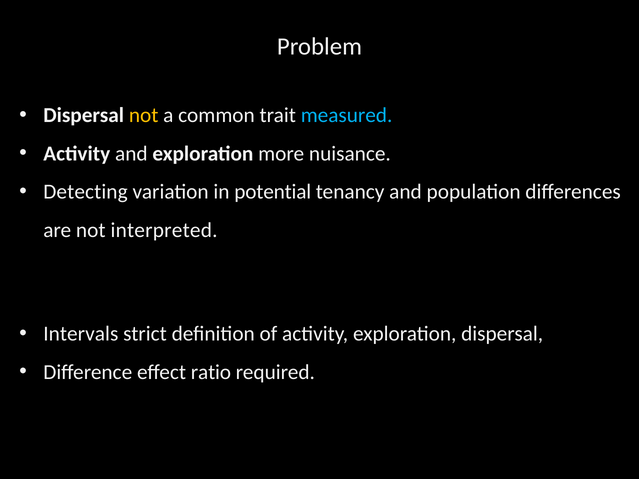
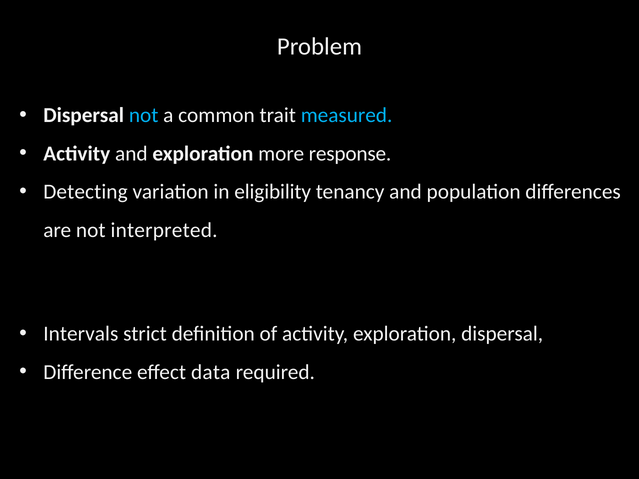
not colour: yellow -> light blue (144, 115)
nuisance: nuisance -> response (350, 154)
potential: potential -> eligibility (273, 192)
ratio: ratio -> data (211, 372)
